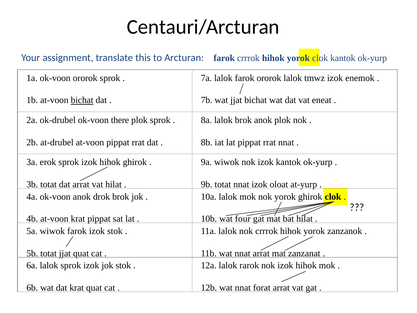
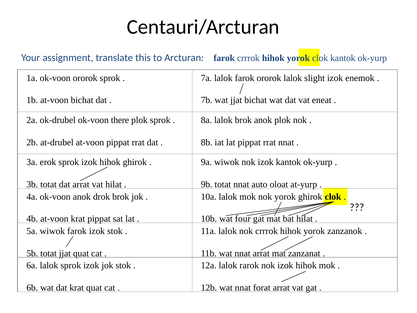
tmwz: tmwz -> slight (315, 78)
bichat underline: present -> none (82, 100)
nnat izok: izok -> auto (259, 184)
